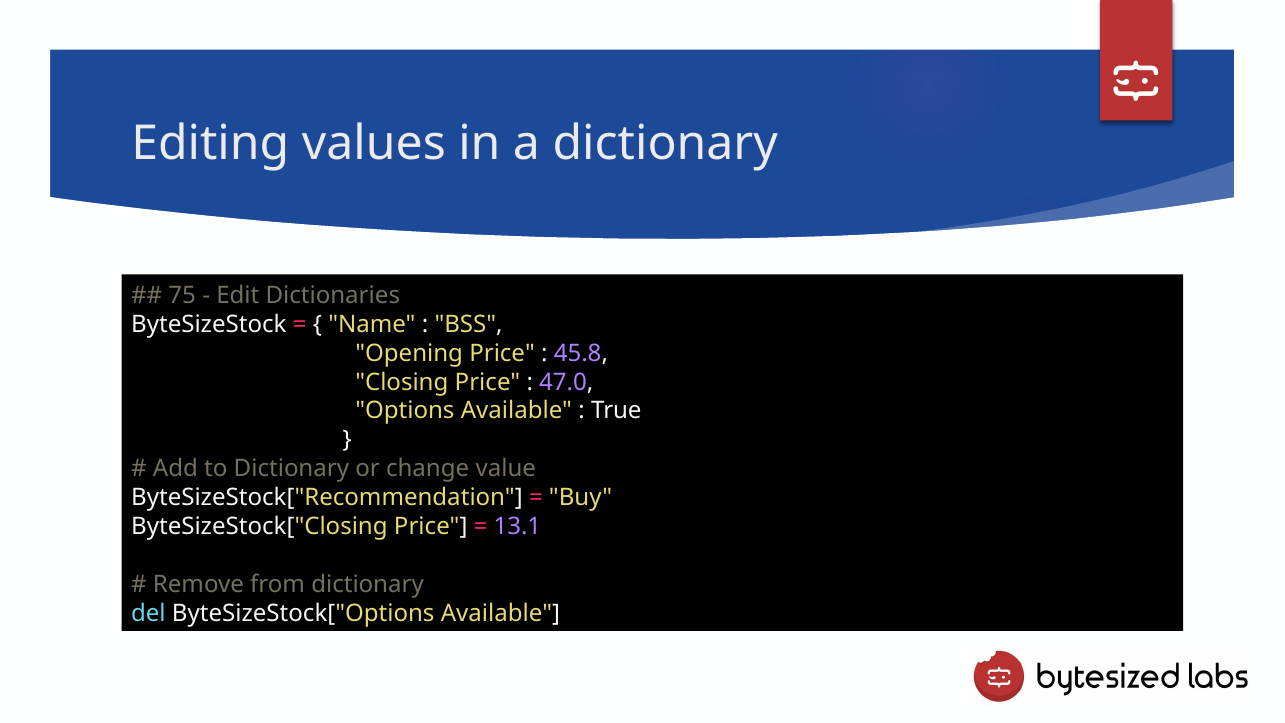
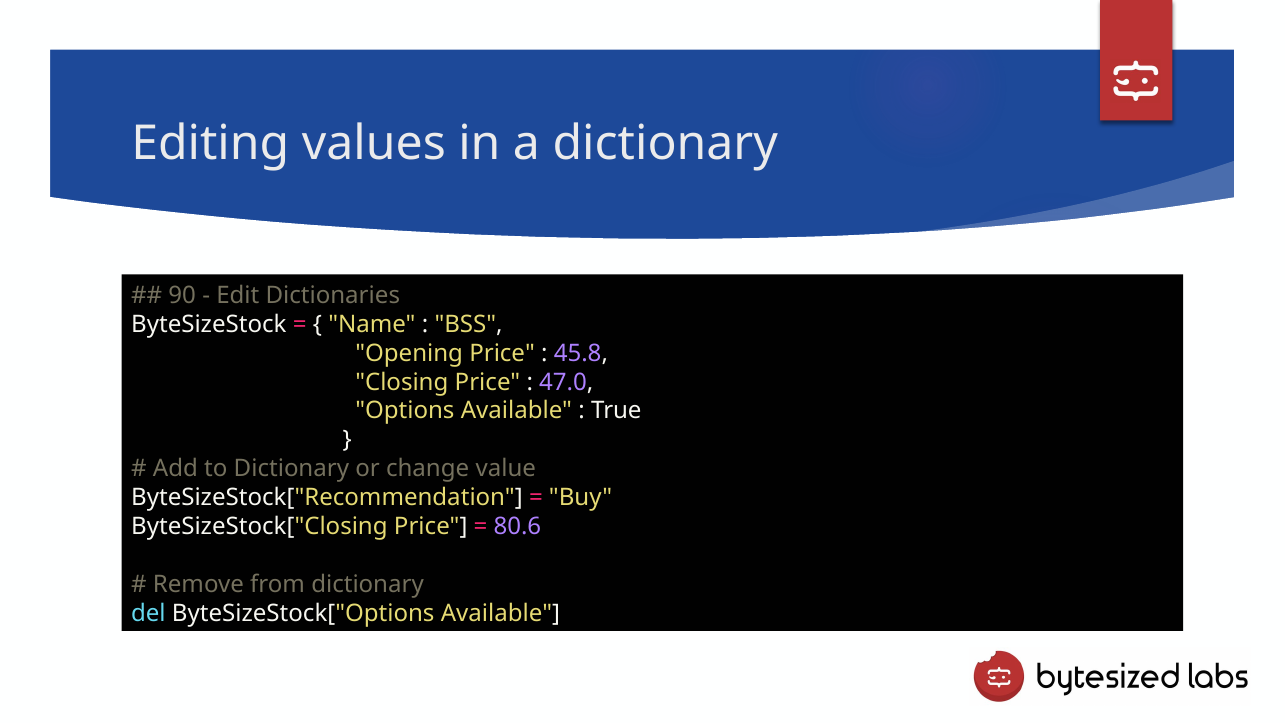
75: 75 -> 90 (182, 295)
13.1: 13.1 -> 80.6 (517, 527)
